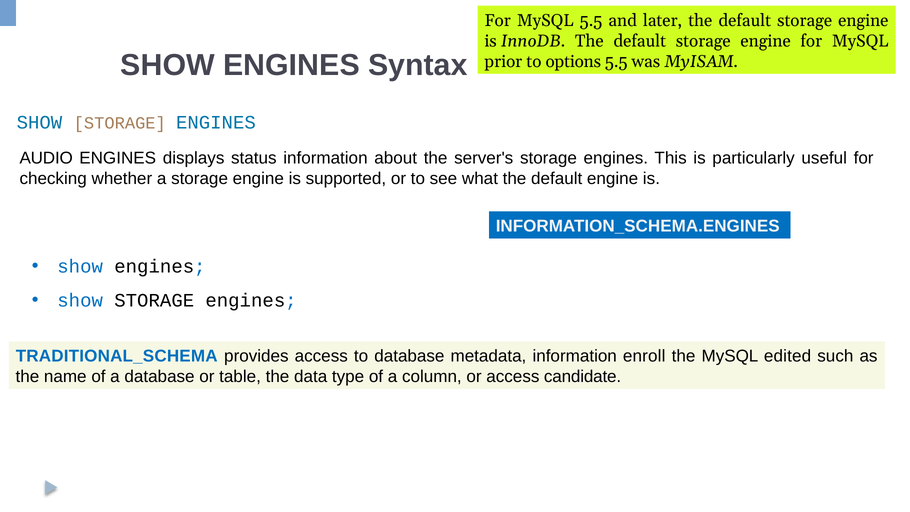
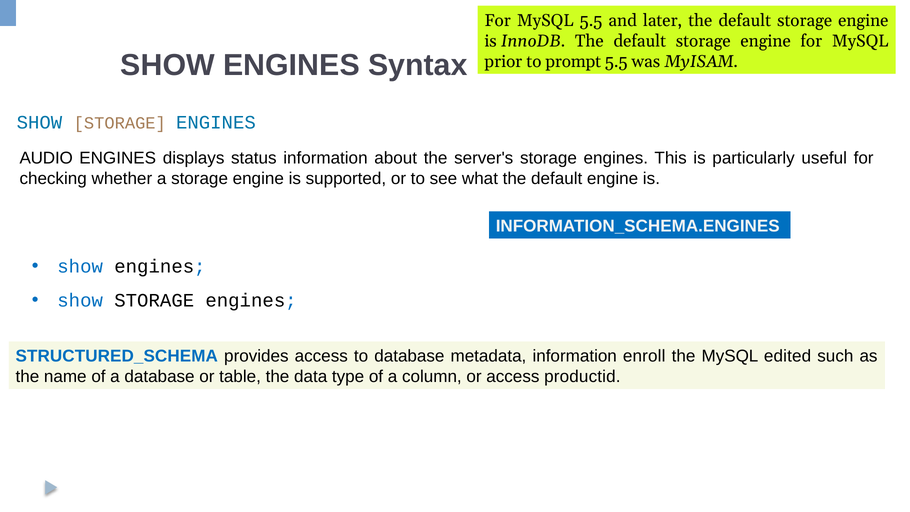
options: options -> prompt (573, 61)
TRADITIONAL_SCHEMA: TRADITIONAL_SCHEMA -> STRUCTURED_SCHEMA (117, 356)
candidate: candidate -> productid (582, 377)
